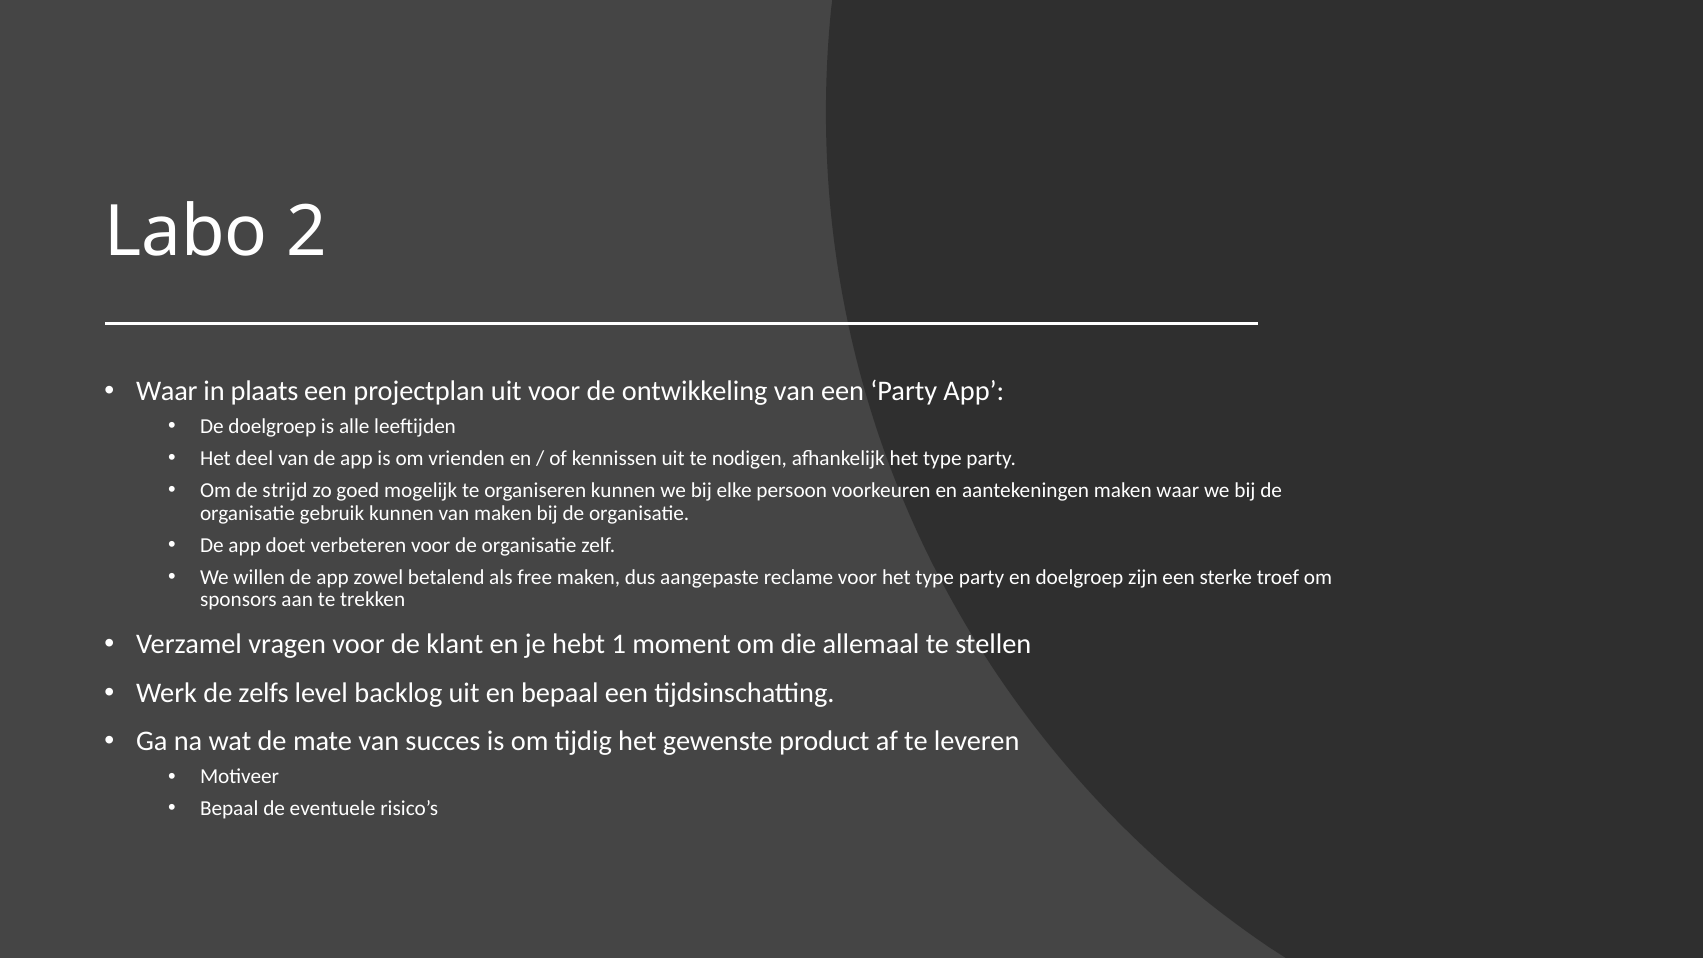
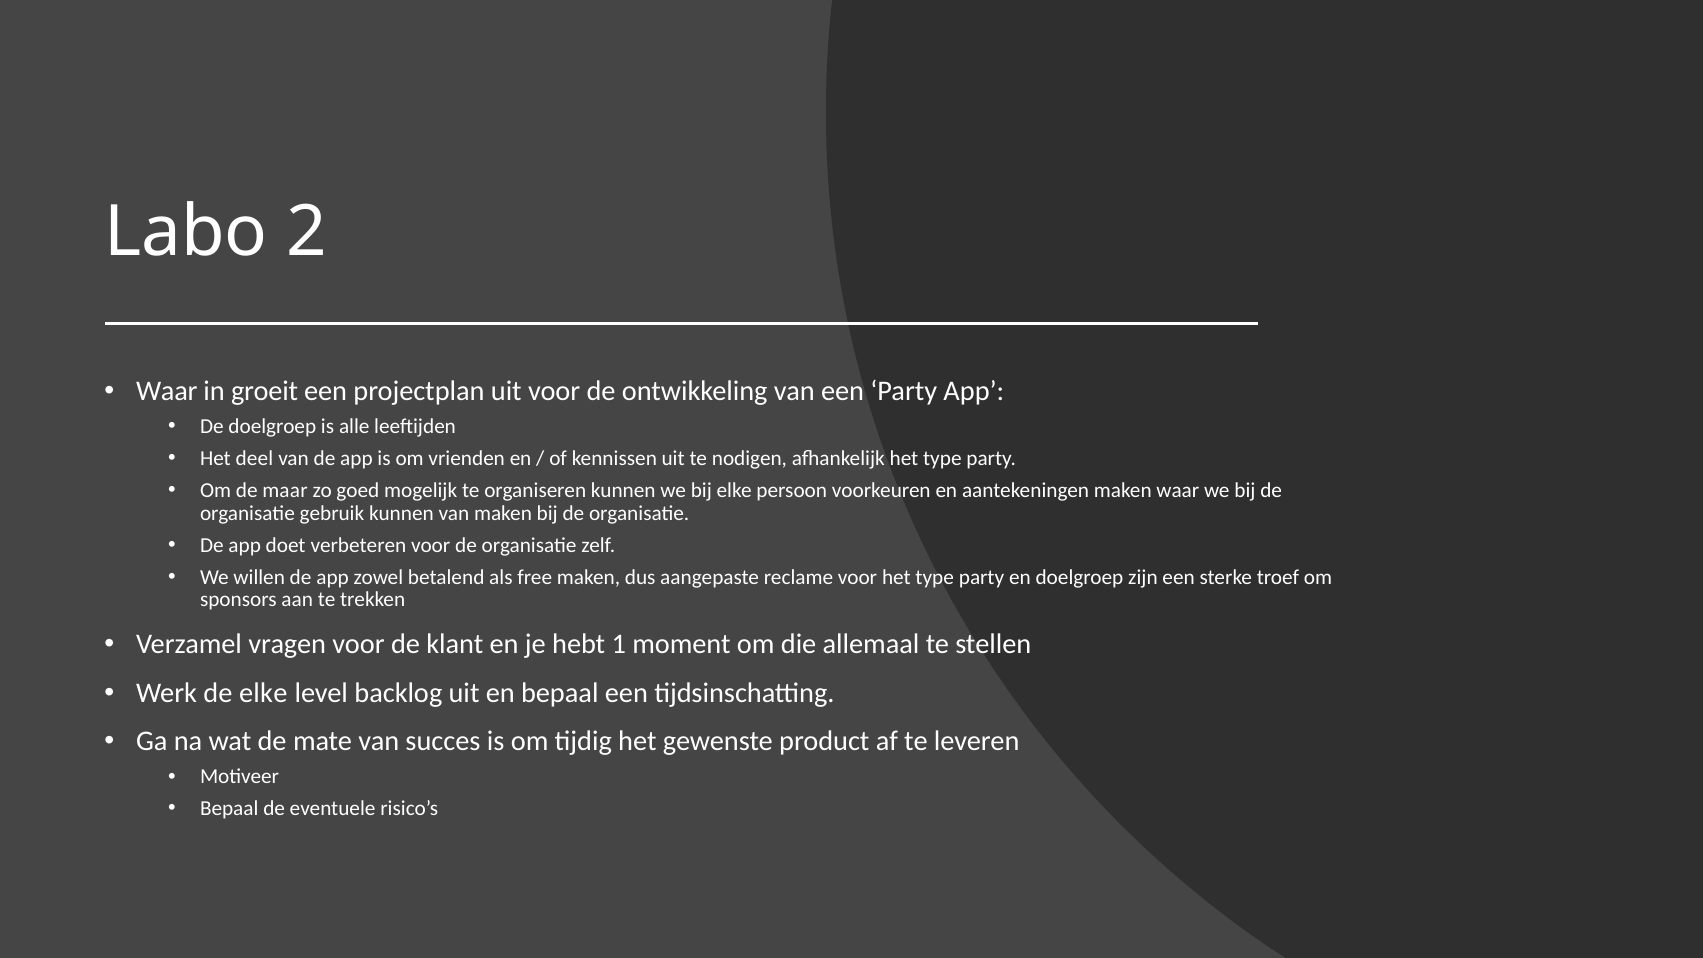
plaats: plaats -> groeit (264, 391)
strijd: strijd -> maar (285, 490)
de zelfs: zelfs -> elke (263, 693)
